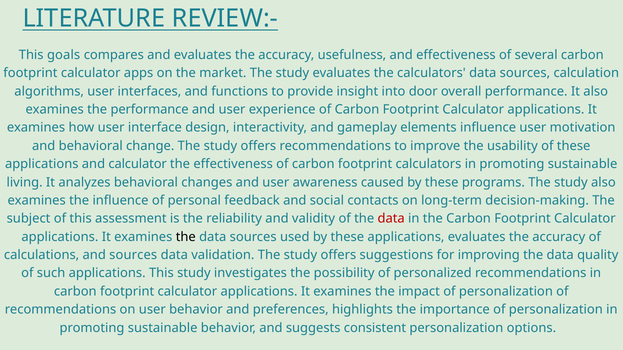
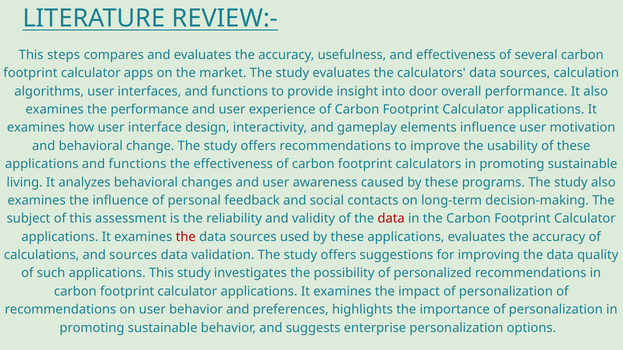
goals: goals -> steps (64, 55)
applications and calculator: calculator -> functions (138, 164)
the colour: black -> red (186, 237)
consistent: consistent -> enterprise (375, 328)
